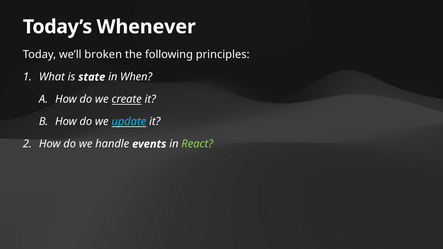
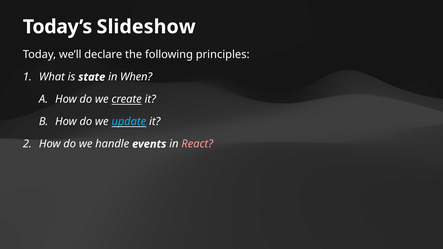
Whenever: Whenever -> Slideshow (146, 27)
broken: broken -> declare (103, 55)
React colour: light green -> pink (197, 144)
